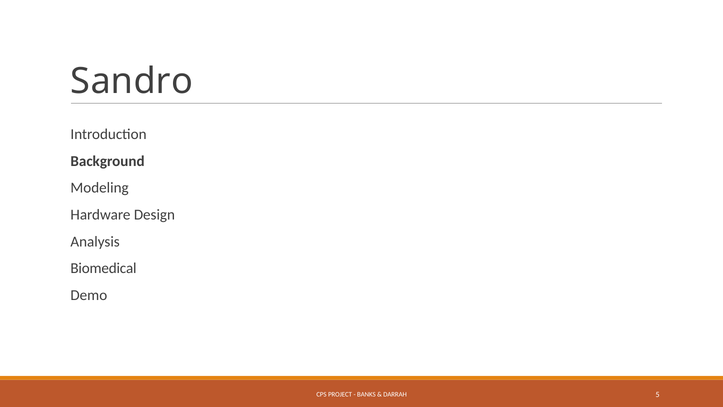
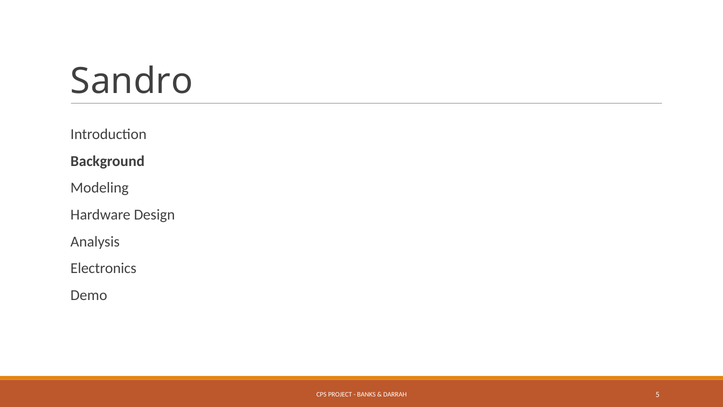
Biomedical: Biomedical -> Electronics (103, 268)
